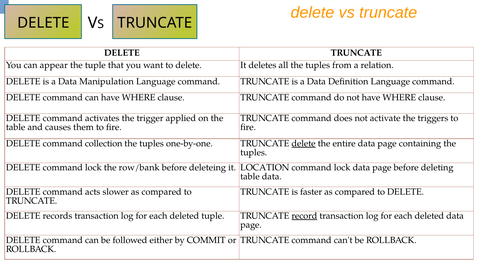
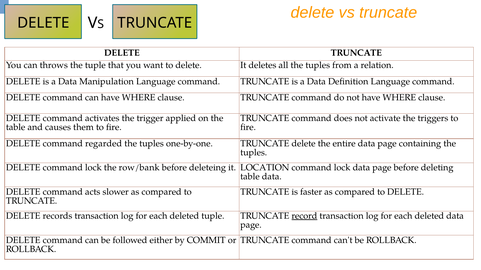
appear: appear -> throws (54, 65)
collection: collection -> regarded (104, 144)
delete underline: present -> none (304, 144)
